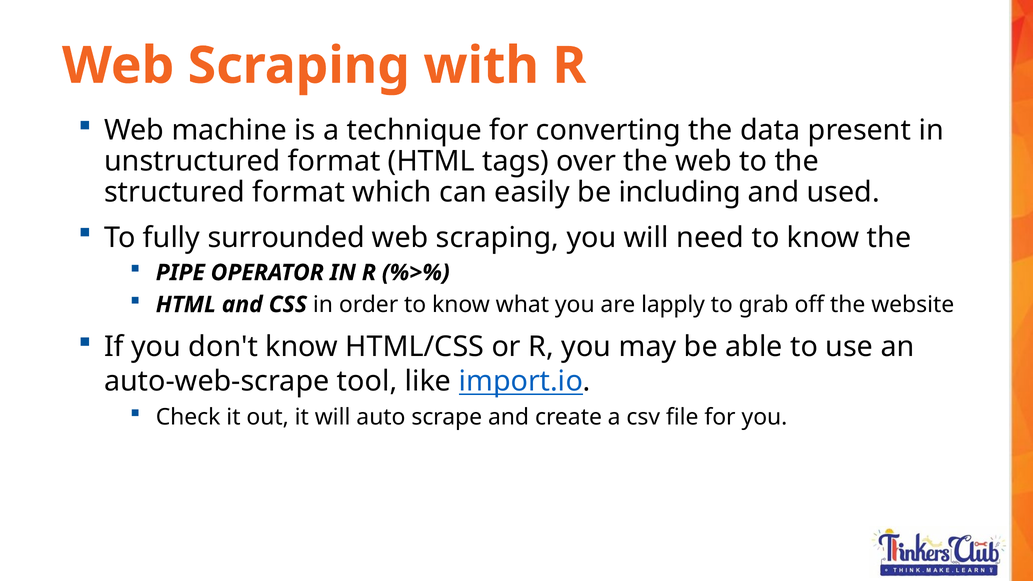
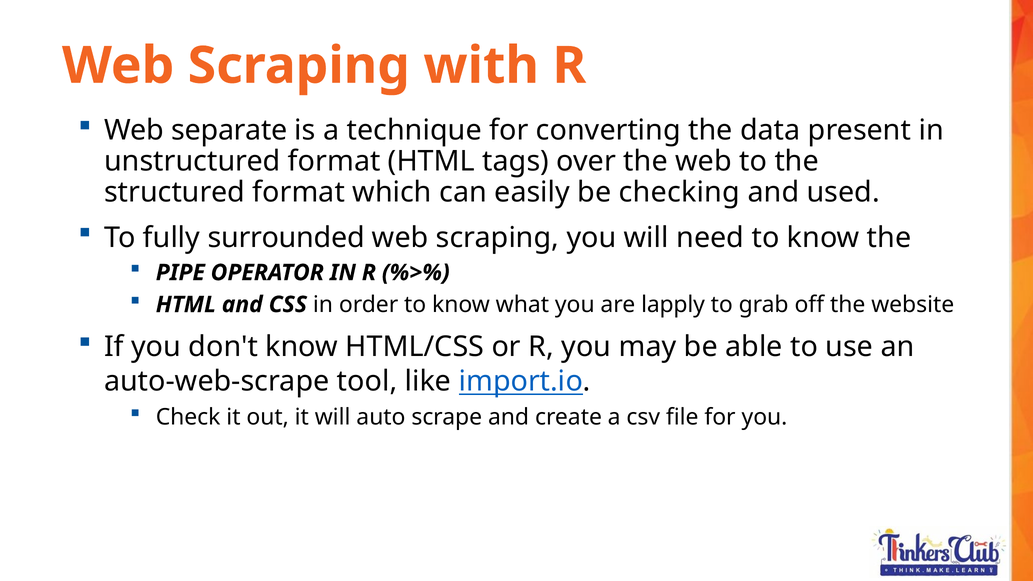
machine: machine -> separate (229, 130)
including: including -> checking (679, 192)
